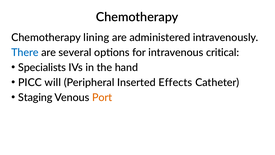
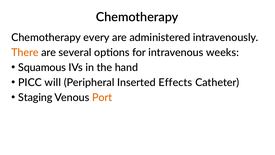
lining: lining -> every (96, 37)
There colour: blue -> orange (25, 52)
critical: critical -> weeks (223, 52)
Specialists: Specialists -> Squamous (42, 67)
